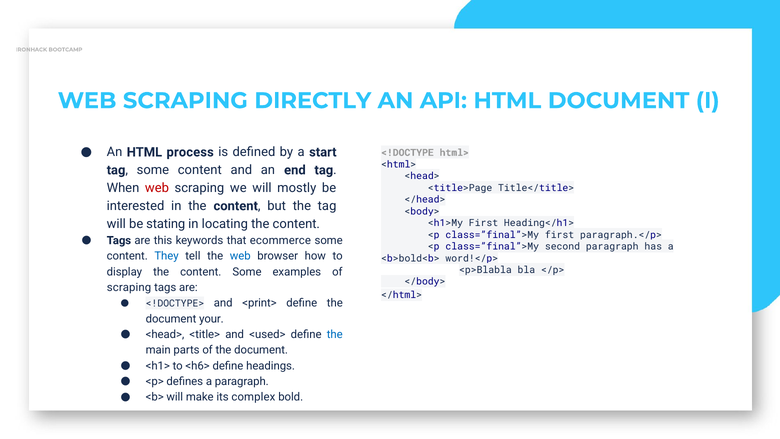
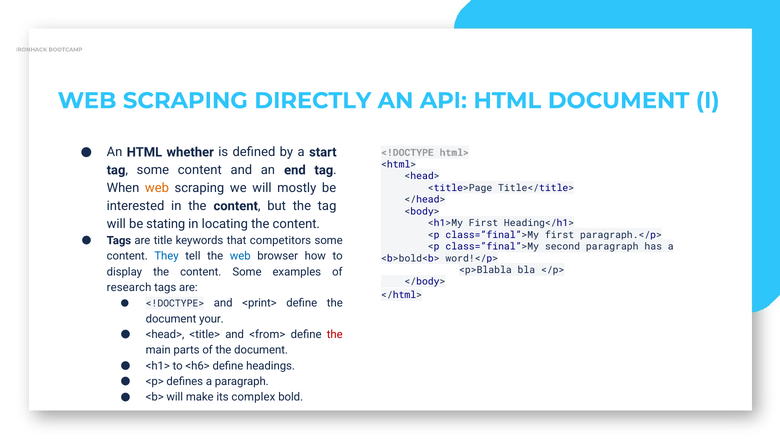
process: process -> whether (190, 152)
web colour: red -> orange (157, 188)
this: this -> title (163, 240)
ecommerce: ecommerce -> competitors (280, 240)
scraping: scraping -> research (129, 287)
<used>: <used> -> <from> (267, 334)
the colour: blue -> red (335, 334)
